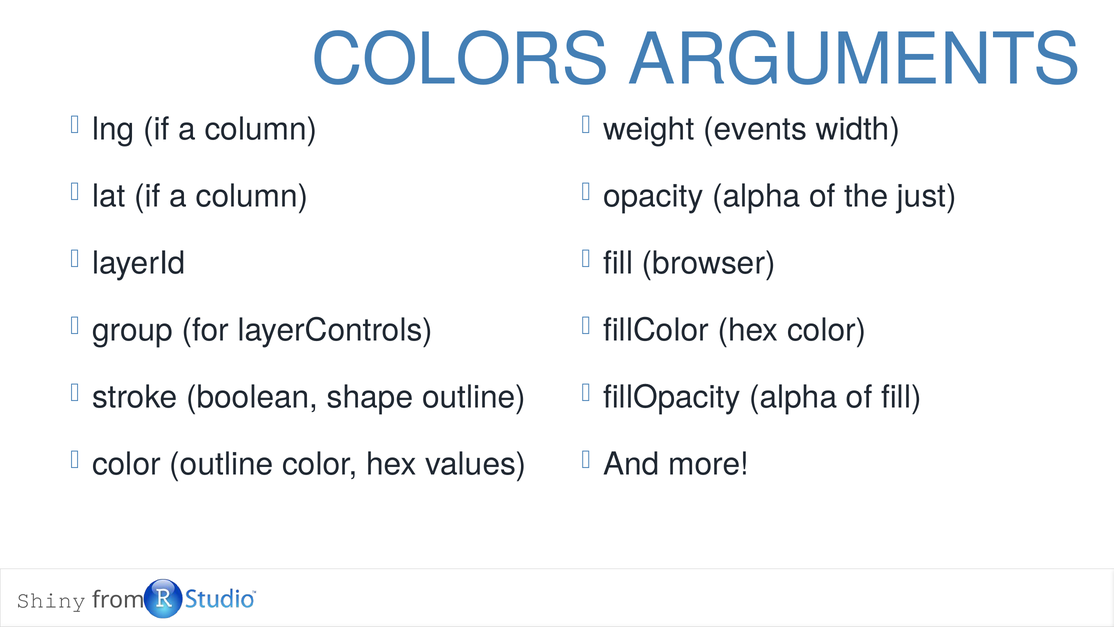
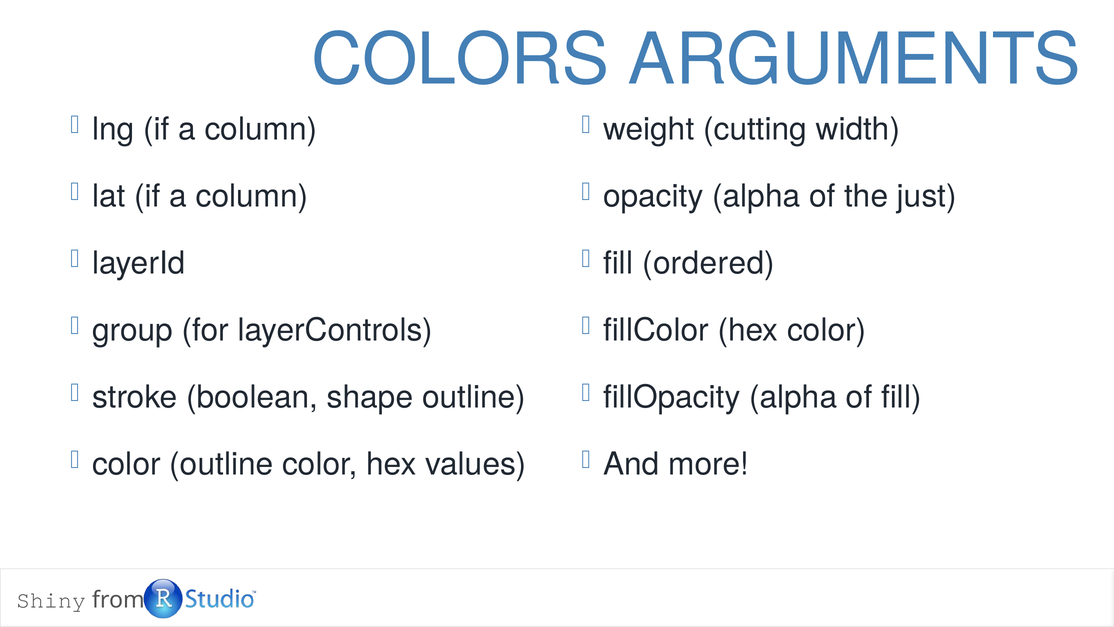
events: events -> cutting (755, 129)
browser: browser -> ordered (709, 263)
